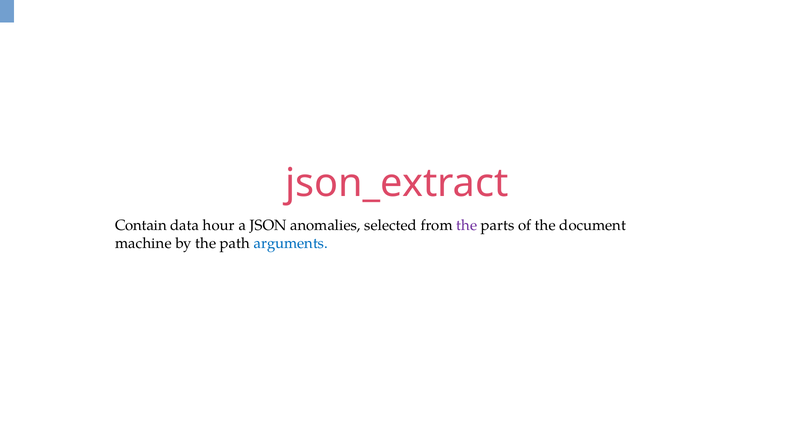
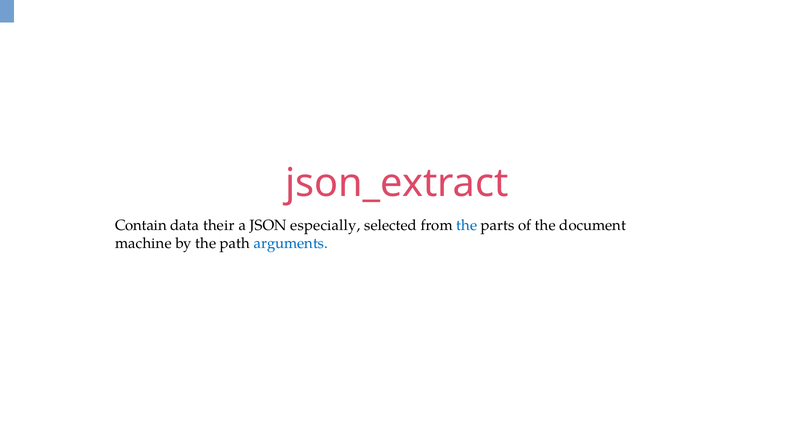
hour: hour -> their (219, 226)
anomalies: anomalies -> especially (325, 226)
the colour: purple -> blue (467, 226)
